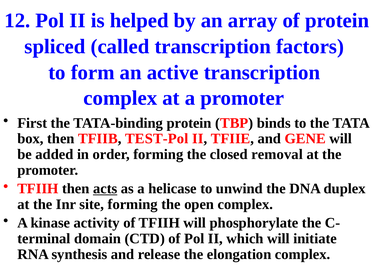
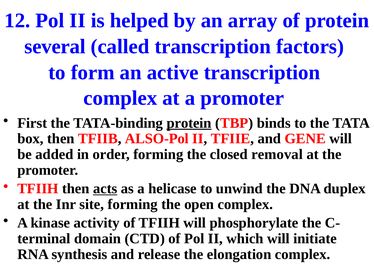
spliced: spliced -> several (55, 47)
protein underline: none -> present (189, 123)
TEST-Pol: TEST-Pol -> ALSO-Pol (157, 139)
